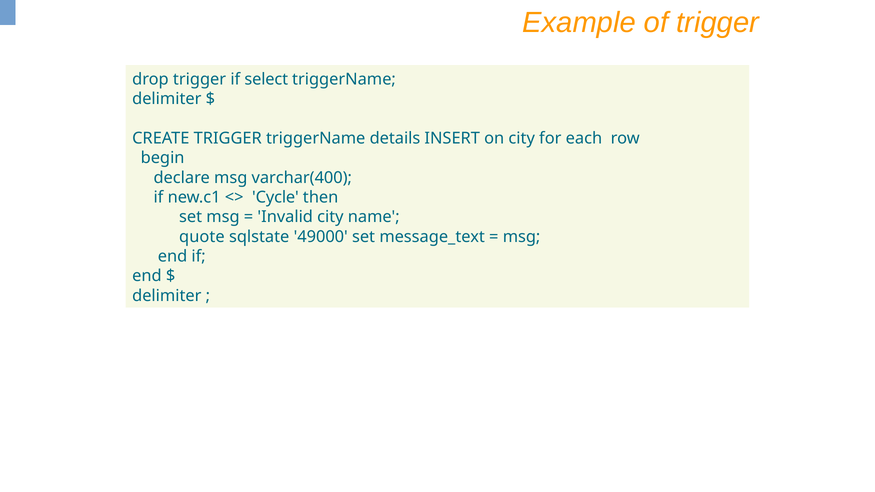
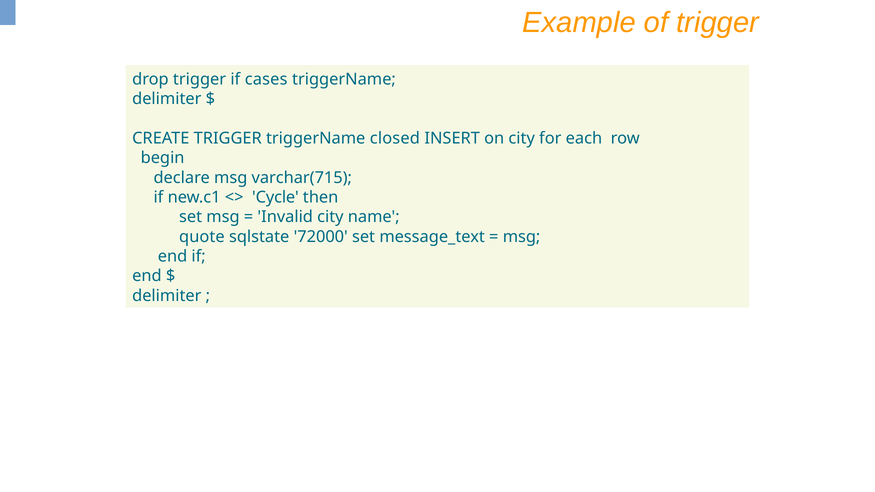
select: select -> cases (266, 79)
details: details -> closed (395, 138)
varchar(400: varchar(400 -> varchar(715 (302, 178)
49000: 49000 -> 72000 (321, 237)
